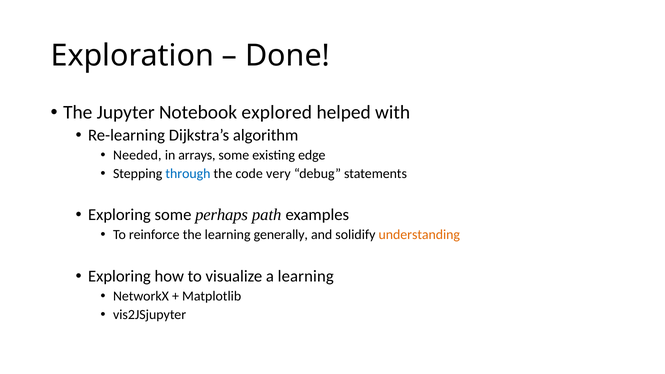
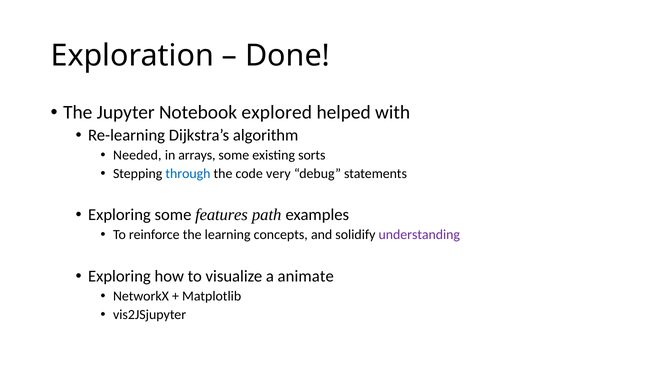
edge: edge -> sorts (312, 155)
perhaps: perhaps -> features (222, 215)
generally: generally -> concepts (281, 235)
understanding colour: orange -> purple (419, 235)
a learning: learning -> animate (306, 276)
